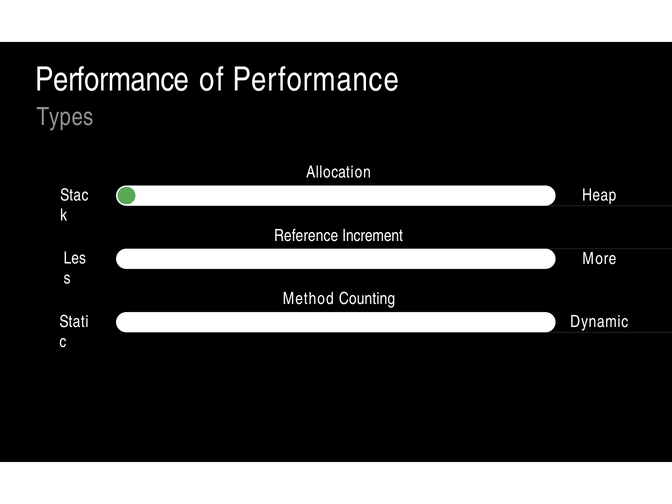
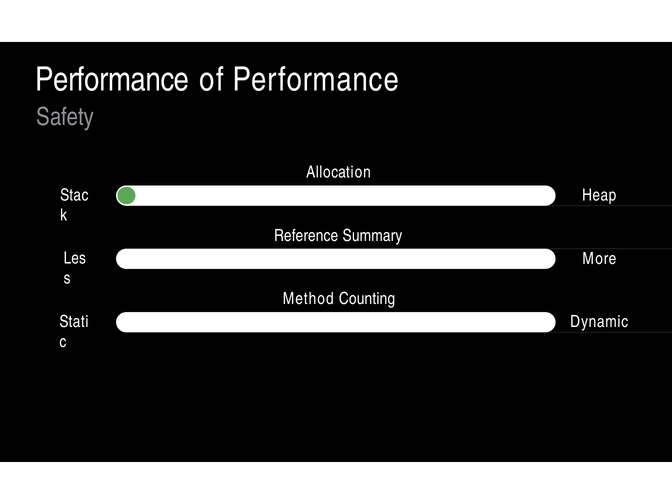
Types: Types -> Safety (65, 117)
Increment: Increment -> Summary (372, 236)
